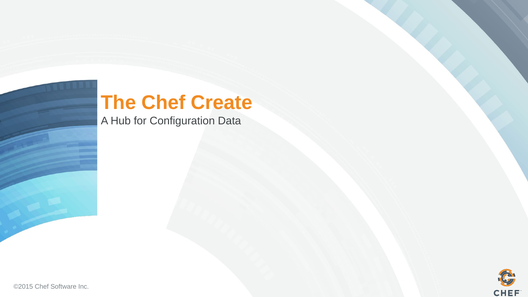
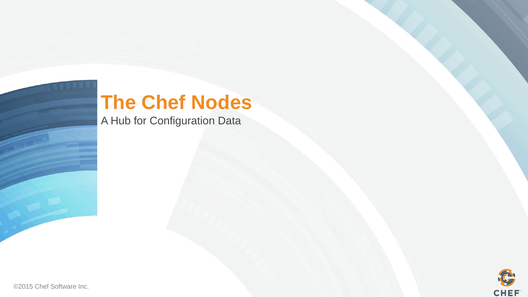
Create: Create -> Nodes (222, 103)
